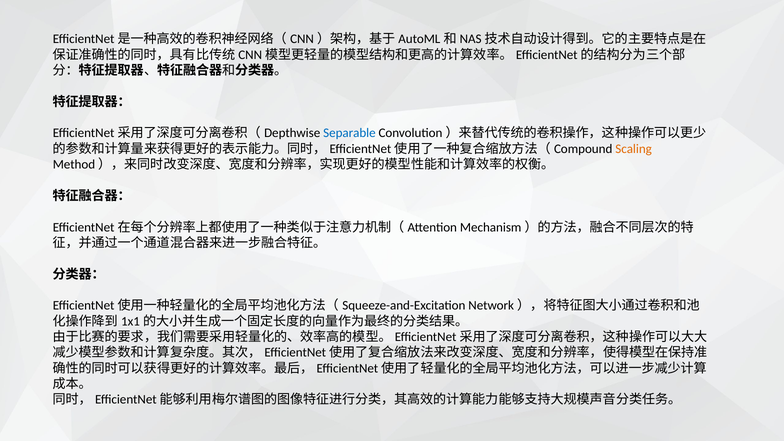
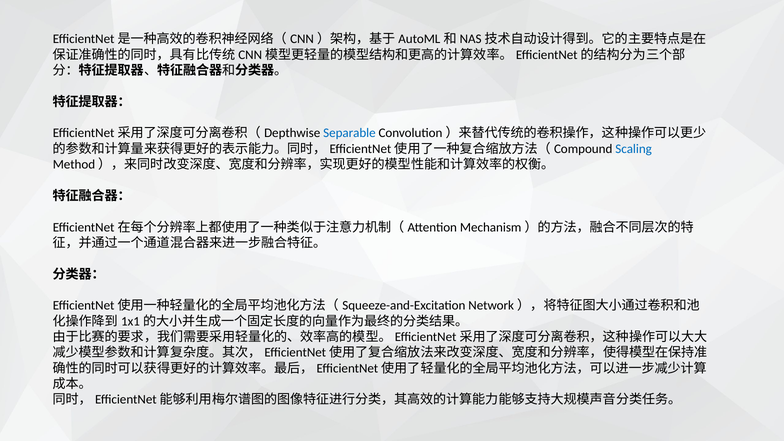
Scaling colour: orange -> blue (634, 149)
